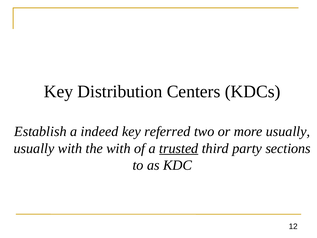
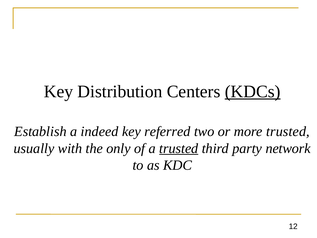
KDCs underline: none -> present (253, 91)
more usually: usually -> trusted (288, 131)
the with: with -> only (118, 148)
sections: sections -> network (288, 148)
